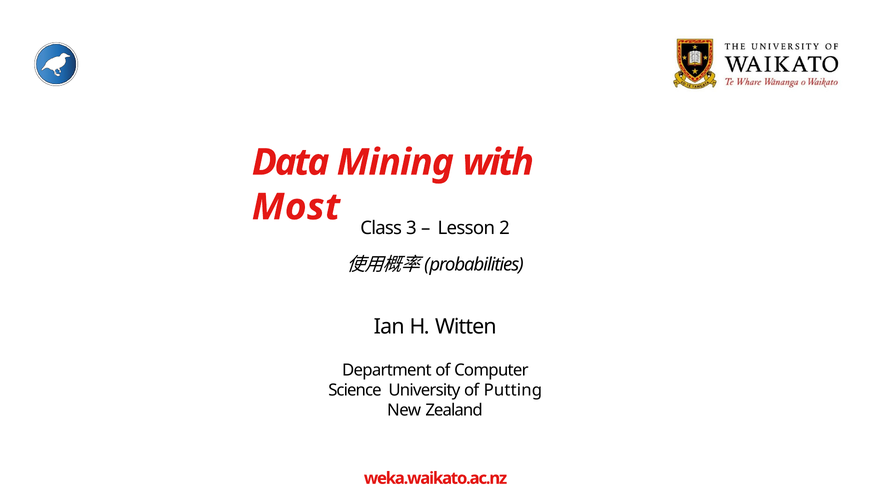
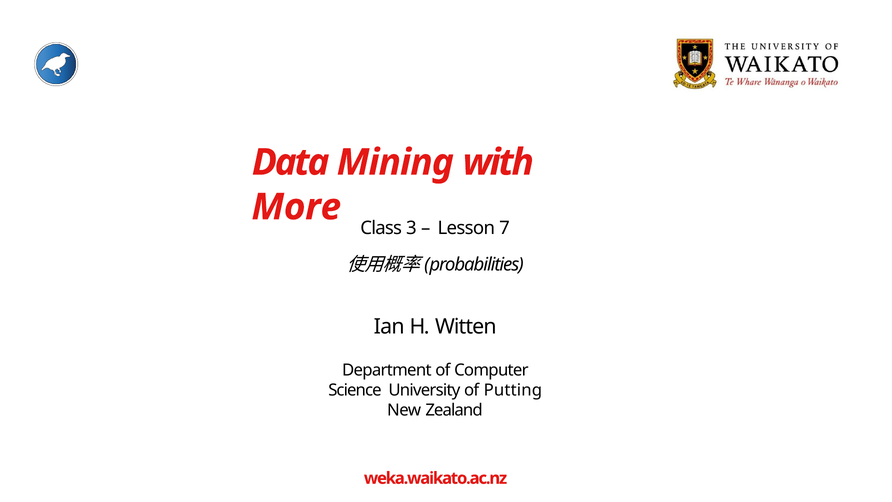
Most: Most -> More (296, 207)
2: 2 -> 7 (505, 228)
